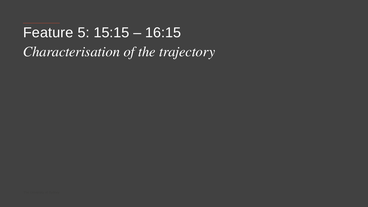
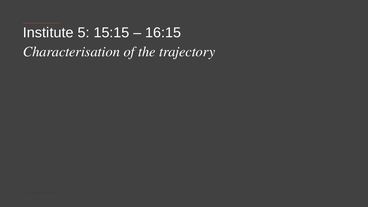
Feature: Feature -> Institute (48, 33)
